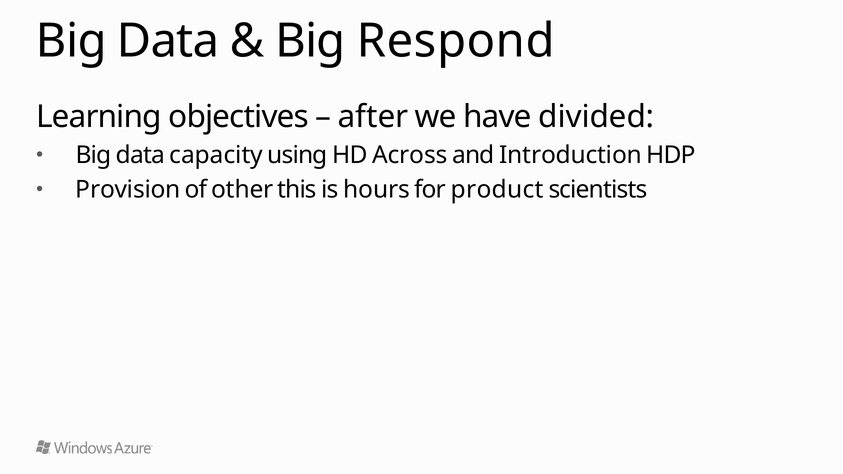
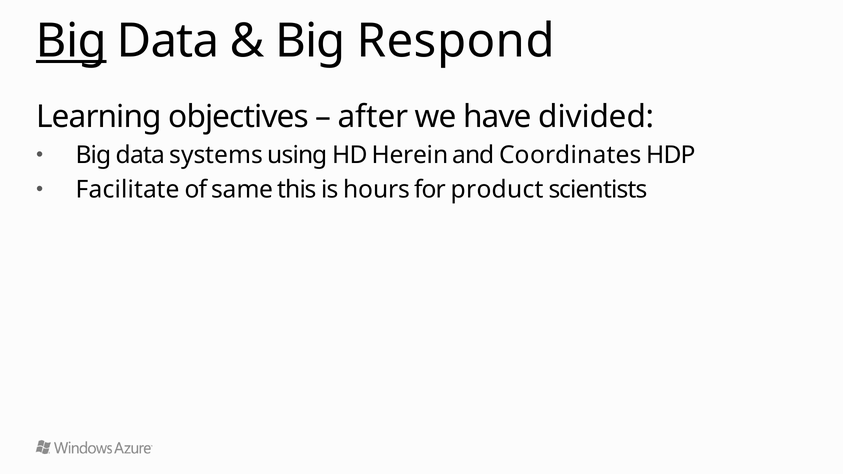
Big underline: none -> present (71, 41)
capacity: capacity -> systems (216, 155)
Across: Across -> Herein (410, 155)
Introduction: Introduction -> Coordinates (570, 155)
Provision: Provision -> Facilitate (128, 190)
other: other -> same (242, 190)
